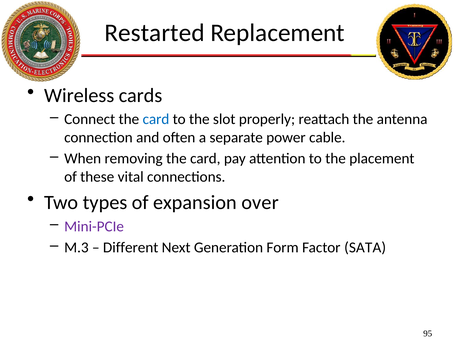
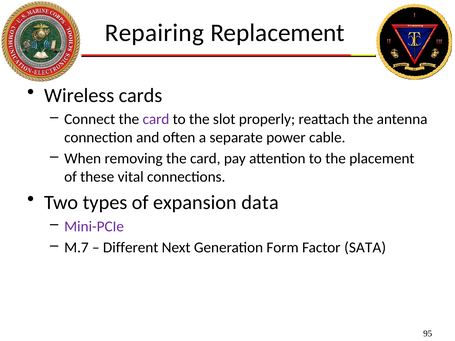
Restarted: Restarted -> Repairing (154, 33)
card colour: blue -> purple (156, 119)
over: over -> data (260, 203)
M.3: M.3 -> M.7 (76, 248)
